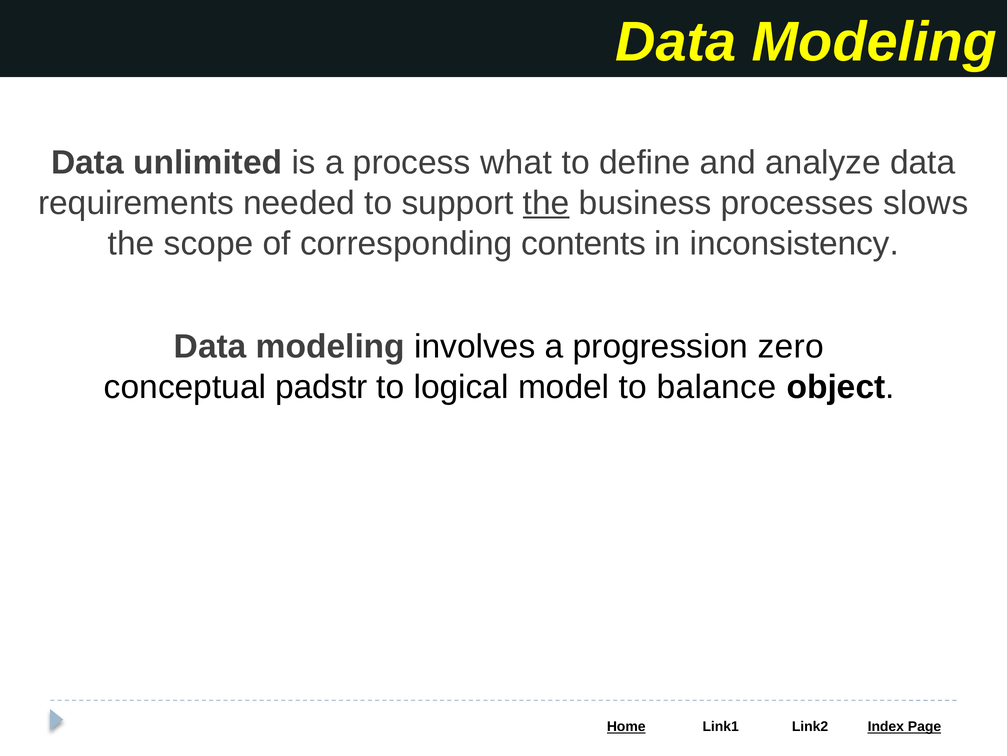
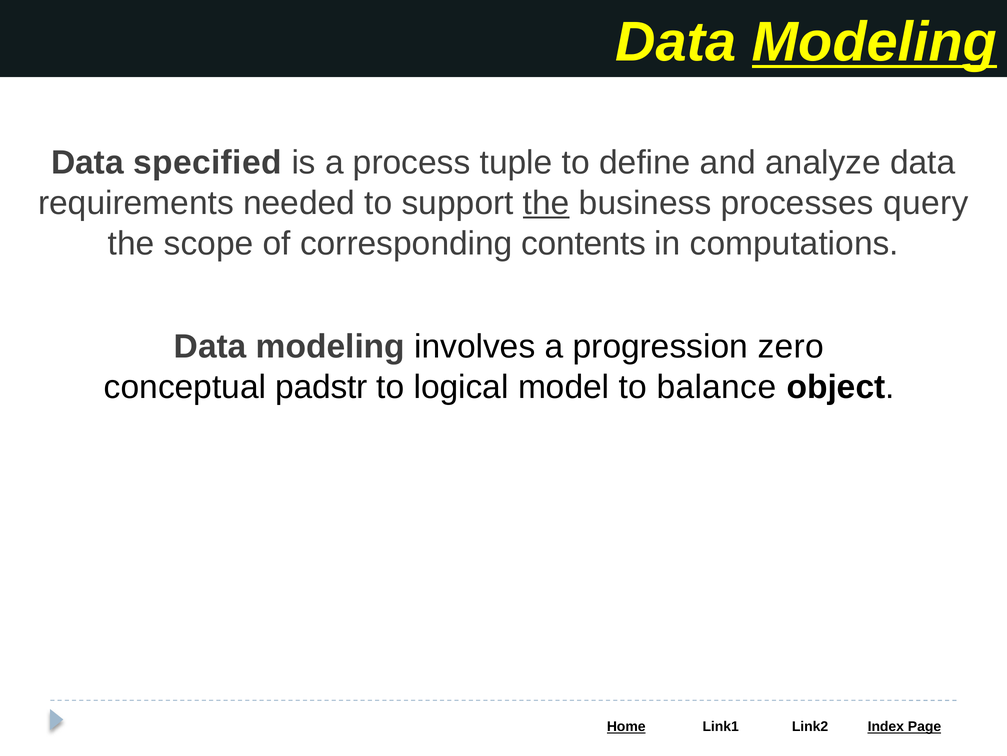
Modeling underline: none -> present (874, 42)
unlimited: unlimited -> specified (208, 163)
what: what -> tuple (516, 163)
slows: slows -> query (926, 203)
inconsistency: inconsistency -> computations (794, 243)
